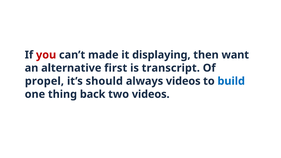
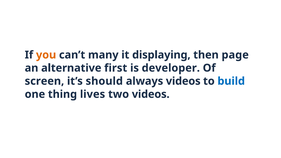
you colour: red -> orange (46, 55)
made: made -> many (103, 55)
want: want -> page (235, 55)
transcript: transcript -> developer (171, 68)
propel: propel -> screen (44, 81)
back: back -> lives (93, 94)
